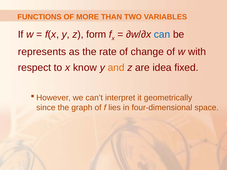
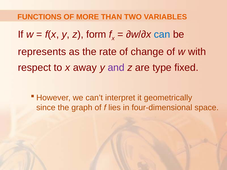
know: know -> away (85, 68)
and colour: orange -> purple (116, 68)
idea: idea -> type (162, 68)
